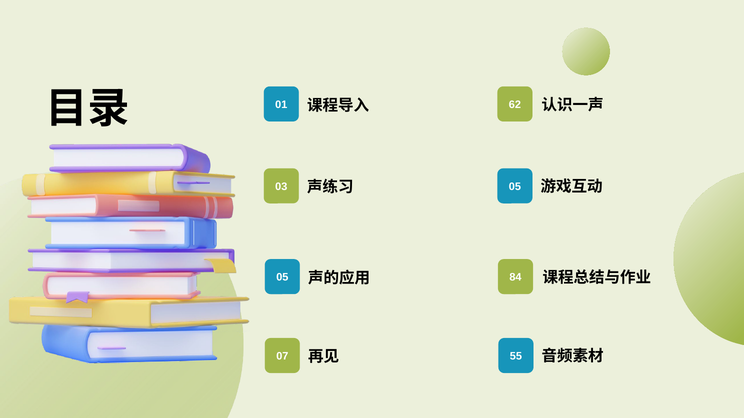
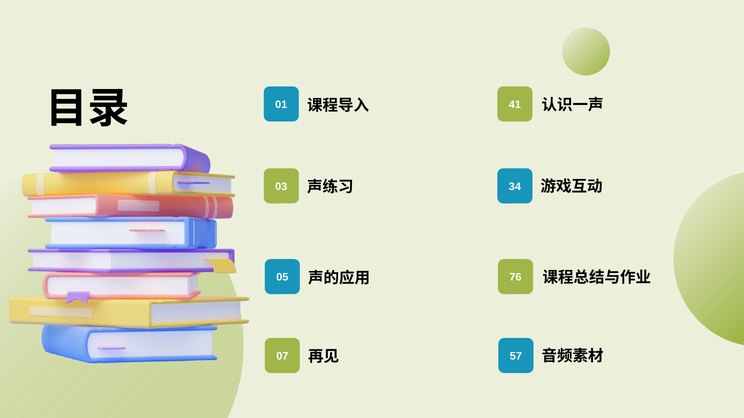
62: 62 -> 41 (515, 105)
05: 05 -> 34 (515, 187)
84: 84 -> 76 (515, 278)
55: 55 -> 57 (516, 357)
